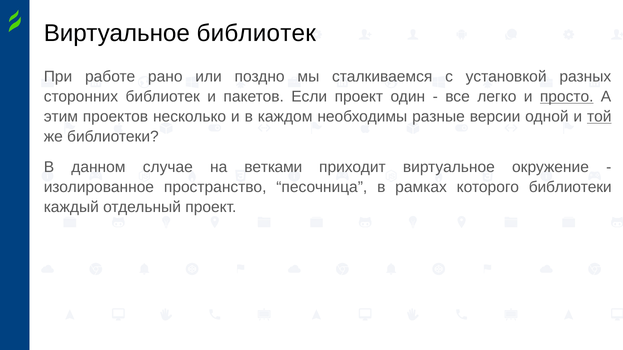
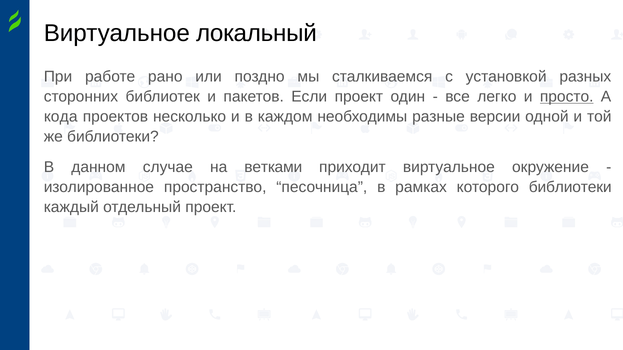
Виртуальное библиотек: библиотек -> локальный (256, 33)
этим: этим -> кода (61, 117)
той underline: present -> none (599, 117)
